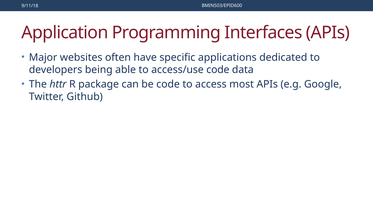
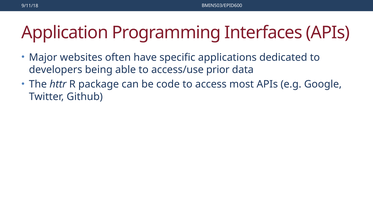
access/use code: code -> prior (218, 70)
